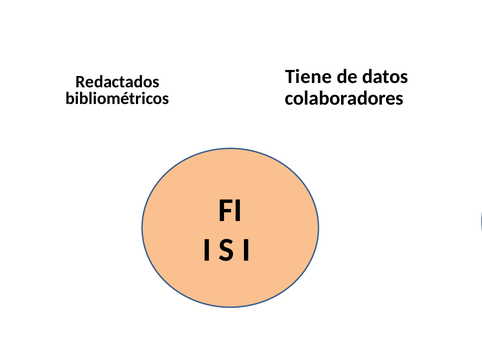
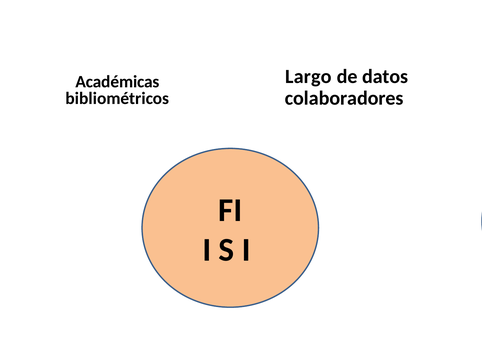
Tiene: Tiene -> Largo (308, 76)
Redactados: Redactados -> Académicas (117, 82)
